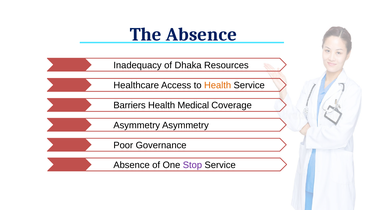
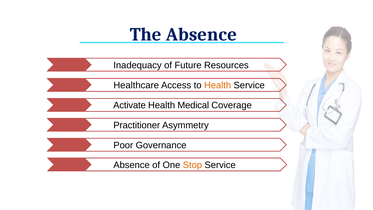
Dhaka: Dhaka -> Future (188, 65)
Barriers: Barriers -> Activate (130, 105)
Asymmetry: Asymmetry -> Practitioner (137, 125)
Stop colour: purple -> orange (192, 165)
